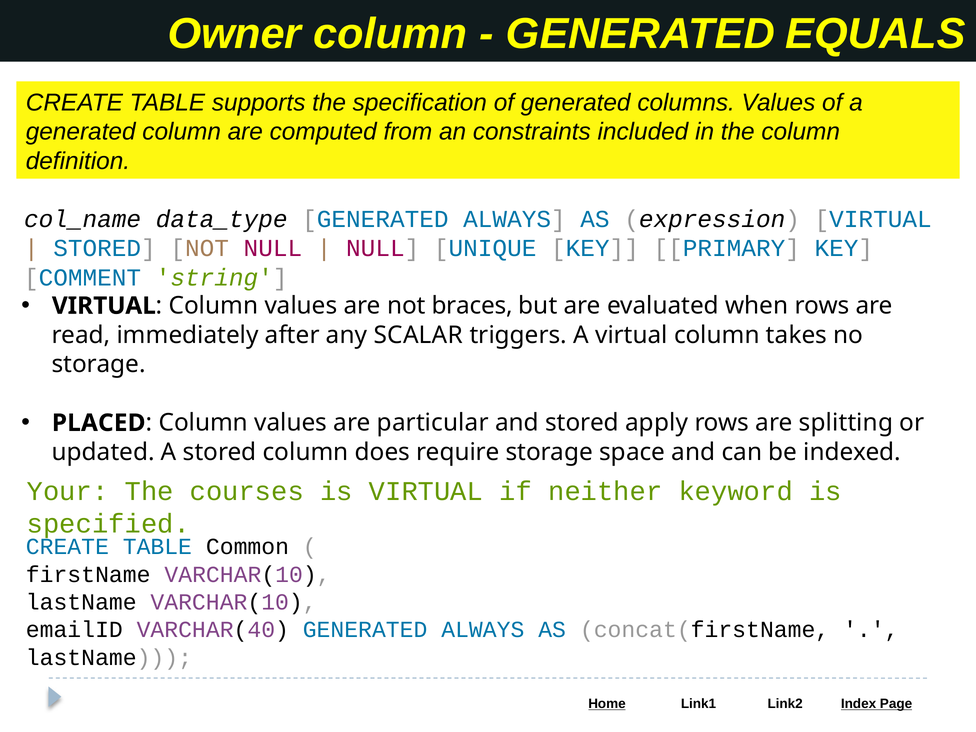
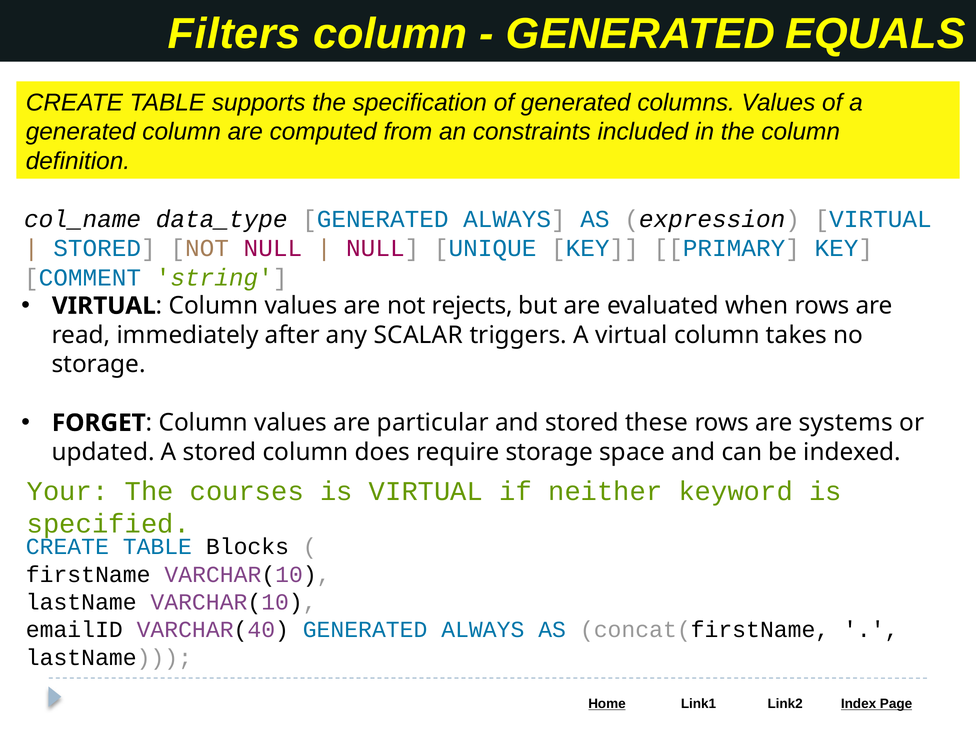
Owner: Owner -> Filters (234, 34)
braces: braces -> rejects (472, 306)
PLACED: PLACED -> FORGET (99, 423)
apply: apply -> these (657, 423)
splitting: splitting -> systems (846, 423)
Common: Common -> Blocks (247, 547)
